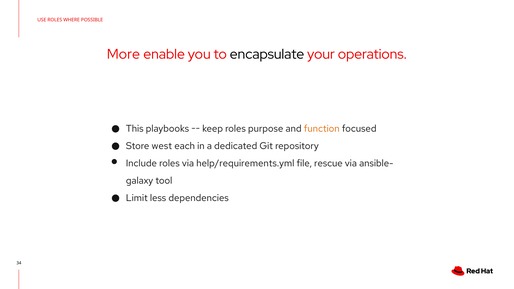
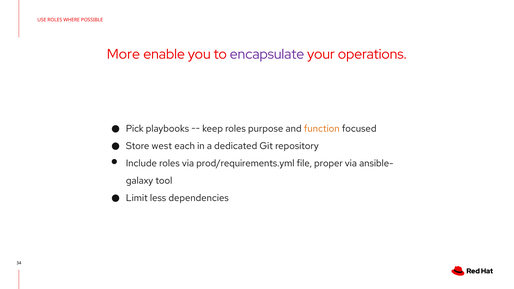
encapsulate colour: black -> purple (267, 54)
This: This -> Pick (135, 129)
help/requirements.yml: help/requirements.yml -> prod/requirements.yml (245, 163)
rescue: rescue -> proper (328, 163)
